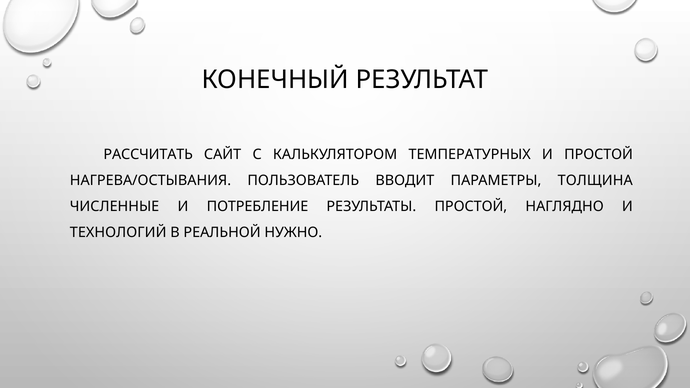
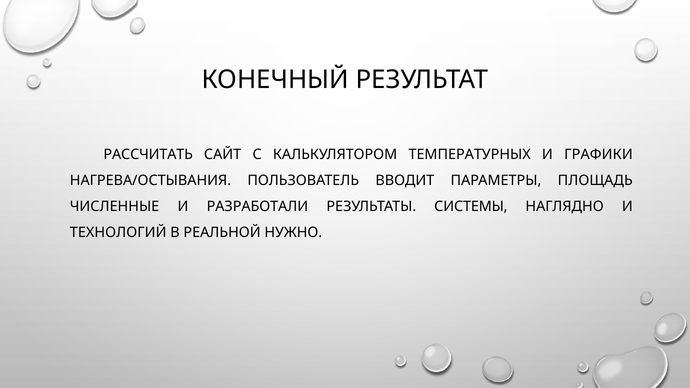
И ПРОСТОЙ: ПРОСТОЙ -> ГРАФИКИ (598, 155)
ТОЛЩИНА: ТОЛЩИНА -> ПЛОЩАДЬ (595, 181)
ПОТРЕБЛЕНИЕ: ПОТРЕБЛЕНИЕ -> РАЗРАБОТАЛИ (257, 207)
РЕЗУЛЬТАТЫ ПРОСТОЙ: ПРОСТОЙ -> СИСТЕМЫ (471, 207)
